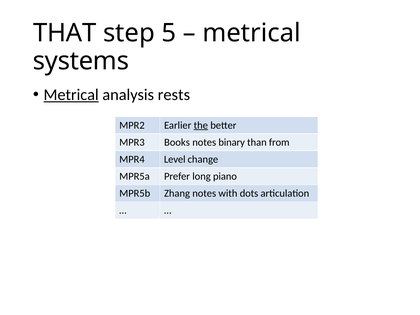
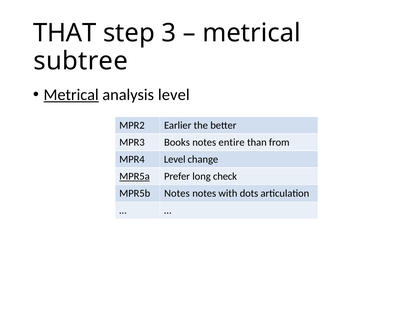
5: 5 -> 3 (169, 33)
systems: systems -> subtree (81, 61)
analysis rests: rests -> level (174, 95)
the underline: present -> none (201, 125)
binary: binary -> entire (232, 142)
MPR5a underline: none -> present (134, 176)
piano: piano -> check (225, 176)
MPR5b Zhang: Zhang -> Notes (177, 193)
